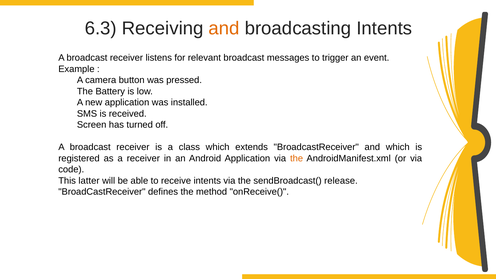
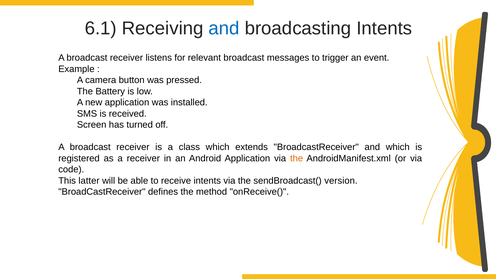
6.3: 6.3 -> 6.1 (101, 28)
and colour: orange -> blue (224, 28)
release: release -> version (341, 181)
